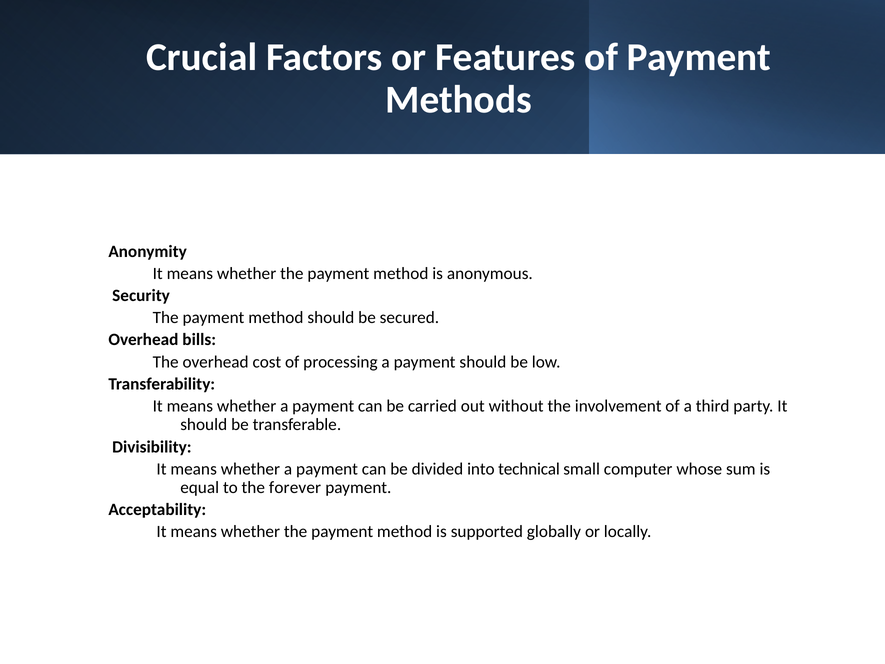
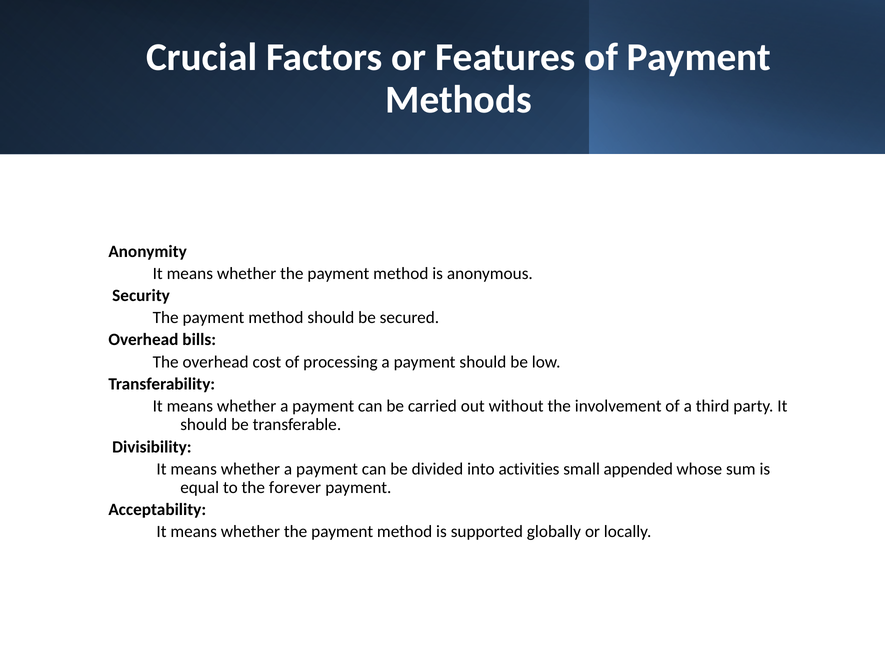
technical: technical -> activities (529, 469)
computer: computer -> appended (638, 469)
